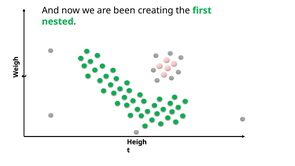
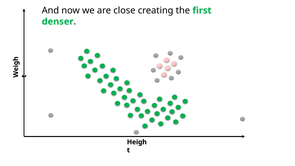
been: been -> close (124, 10)
nested: nested -> denser (58, 22)
